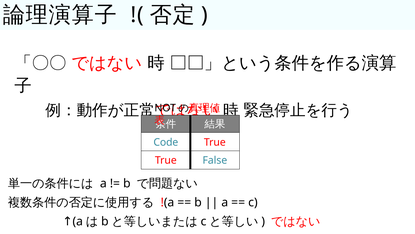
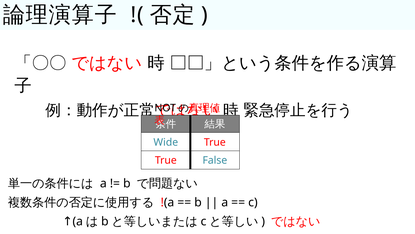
Code: Code -> Wide (166, 142)
